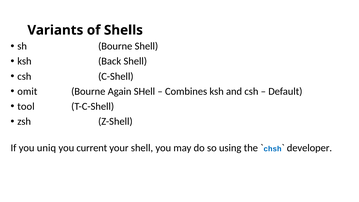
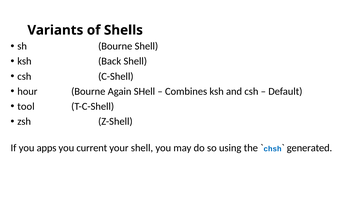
omit: omit -> hour (27, 91)
uniq: uniq -> apps (47, 148)
developer: developer -> generated (309, 148)
